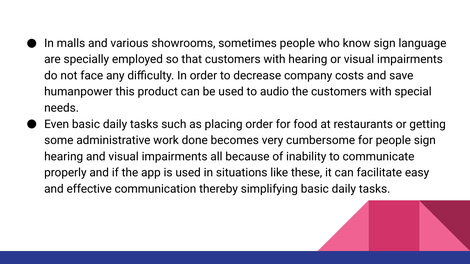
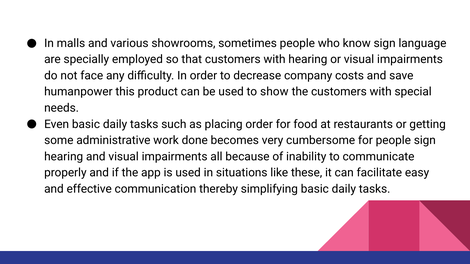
audio: audio -> show (274, 92)
